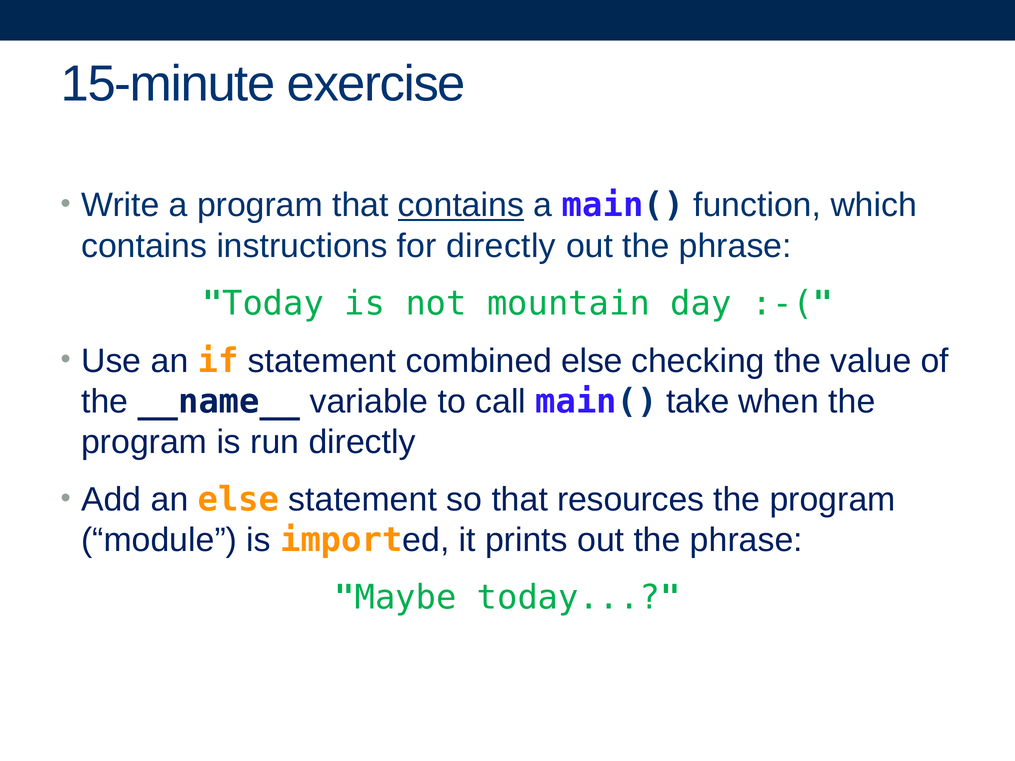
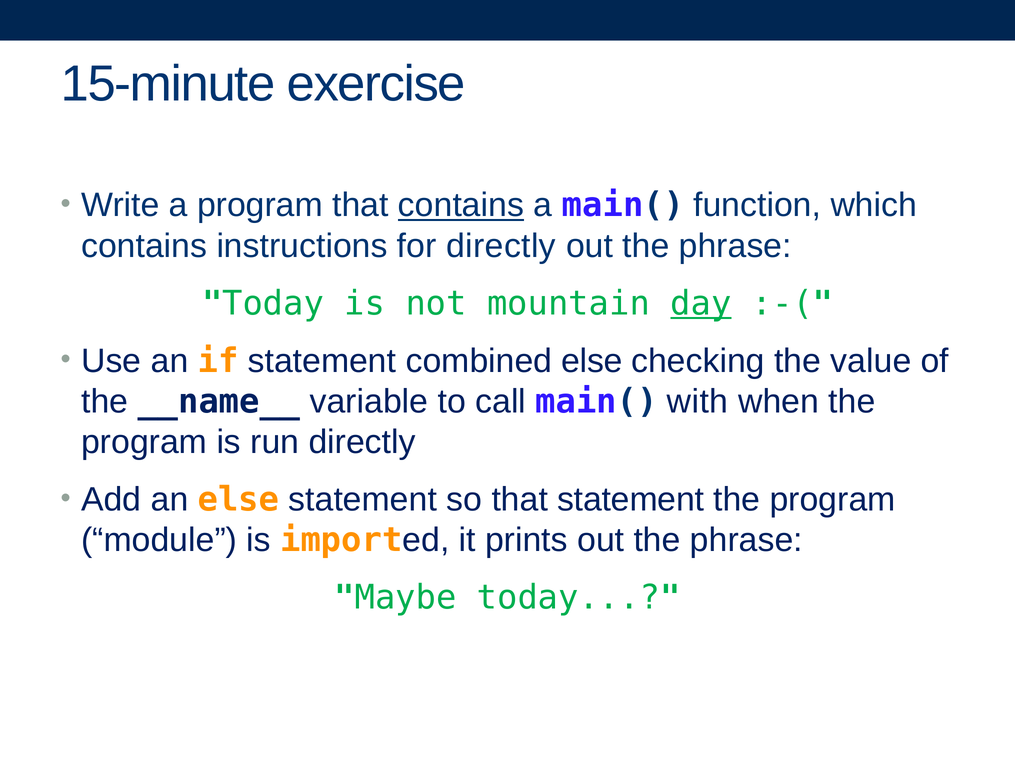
day underline: none -> present (701, 303)
take: take -> with (698, 402)
that resources: resources -> statement (631, 500)
